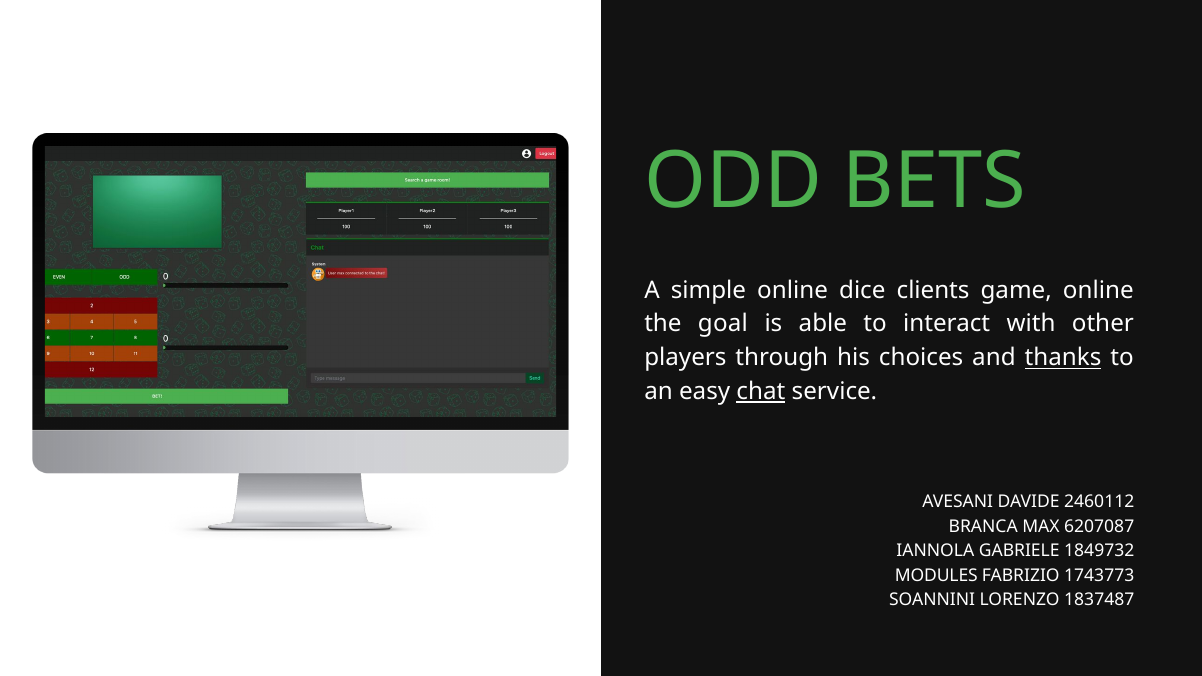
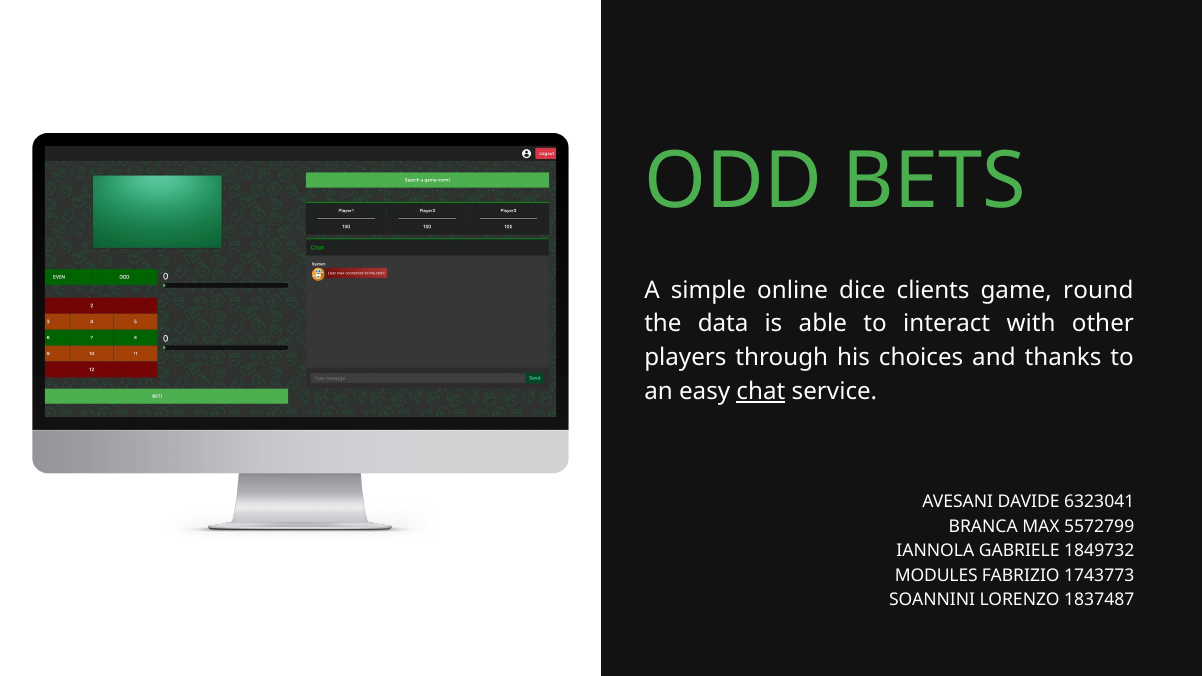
game online: online -> round (1098, 290)
goal: goal -> data (723, 324)
thanks underline: present -> none (1063, 358)
2460112: 2460112 -> 6323041 (1099, 502)
6207087: 6207087 -> 5572799 (1099, 527)
